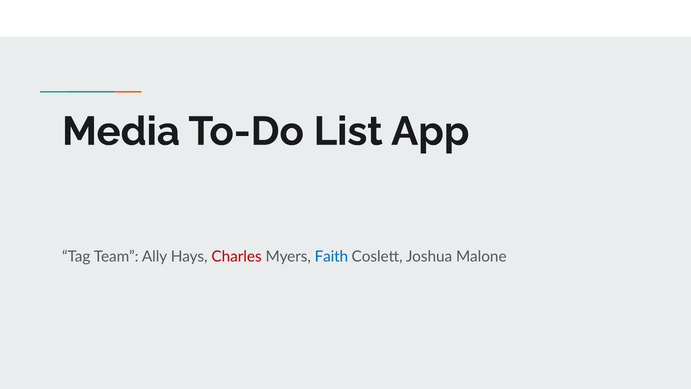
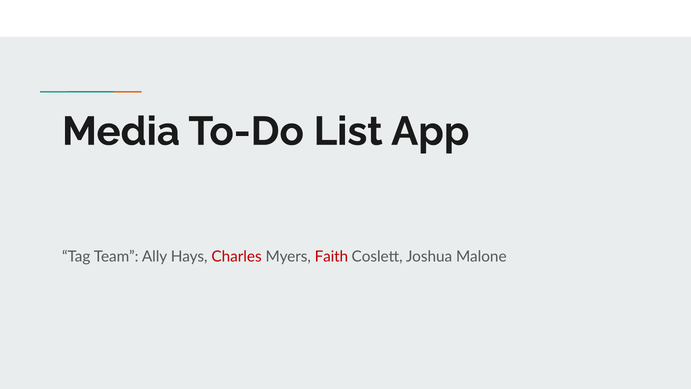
Faith colour: blue -> red (331, 257)
